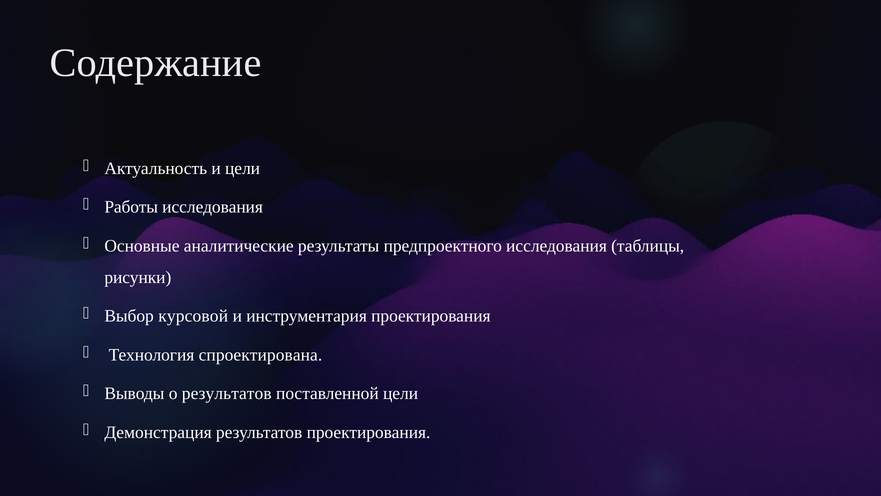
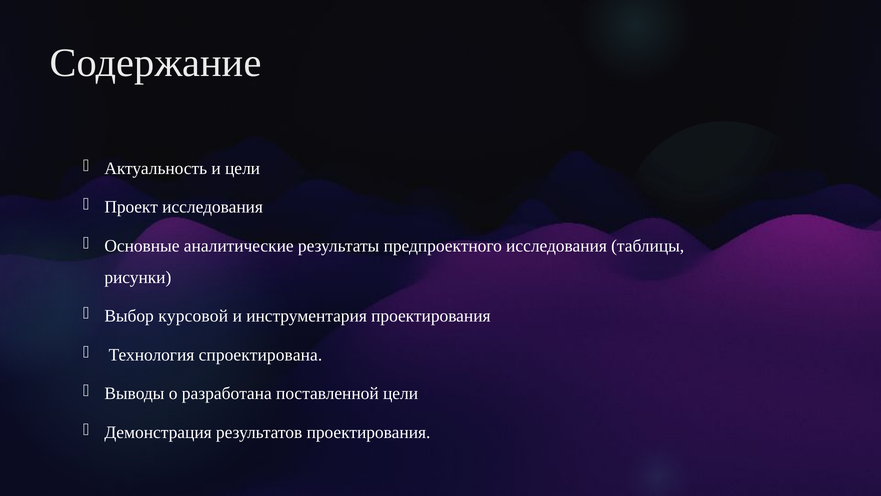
Работы: Работы -> Проект (131, 207)
о результатов: результатов -> разработана (227, 393)
